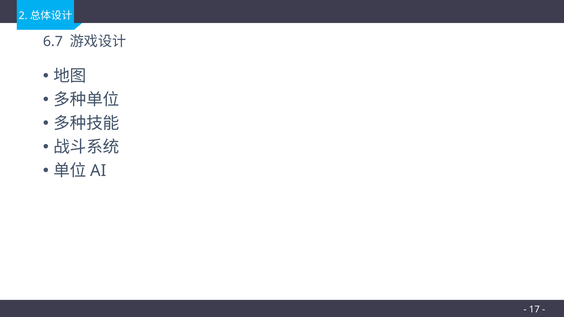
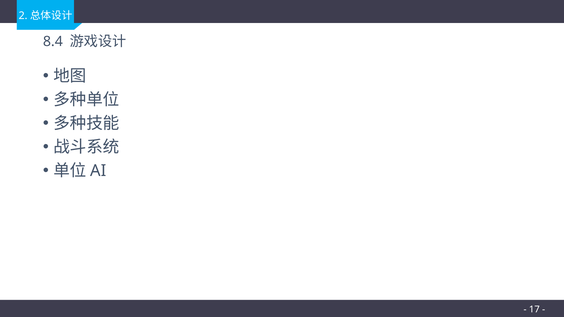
6.7: 6.7 -> 8.4 (53, 42)
